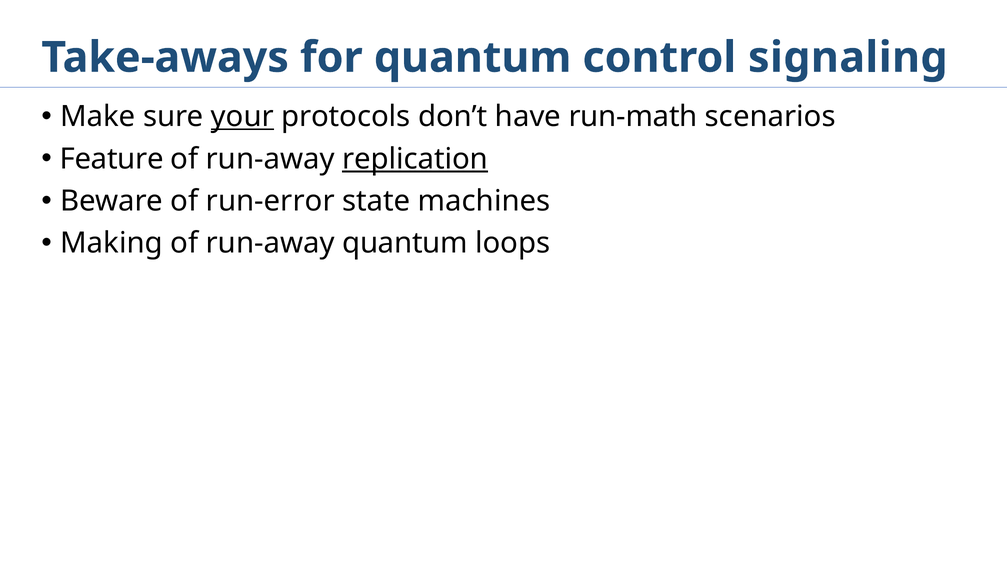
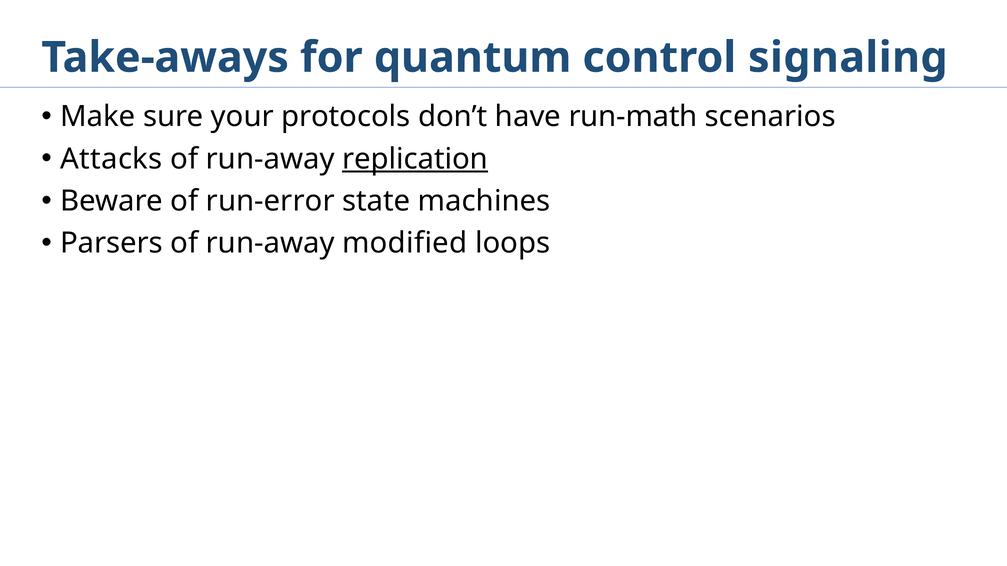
your underline: present -> none (242, 117)
Feature: Feature -> Attacks (111, 159)
Making: Making -> Parsers (112, 243)
run-away quantum: quantum -> modified (405, 243)
